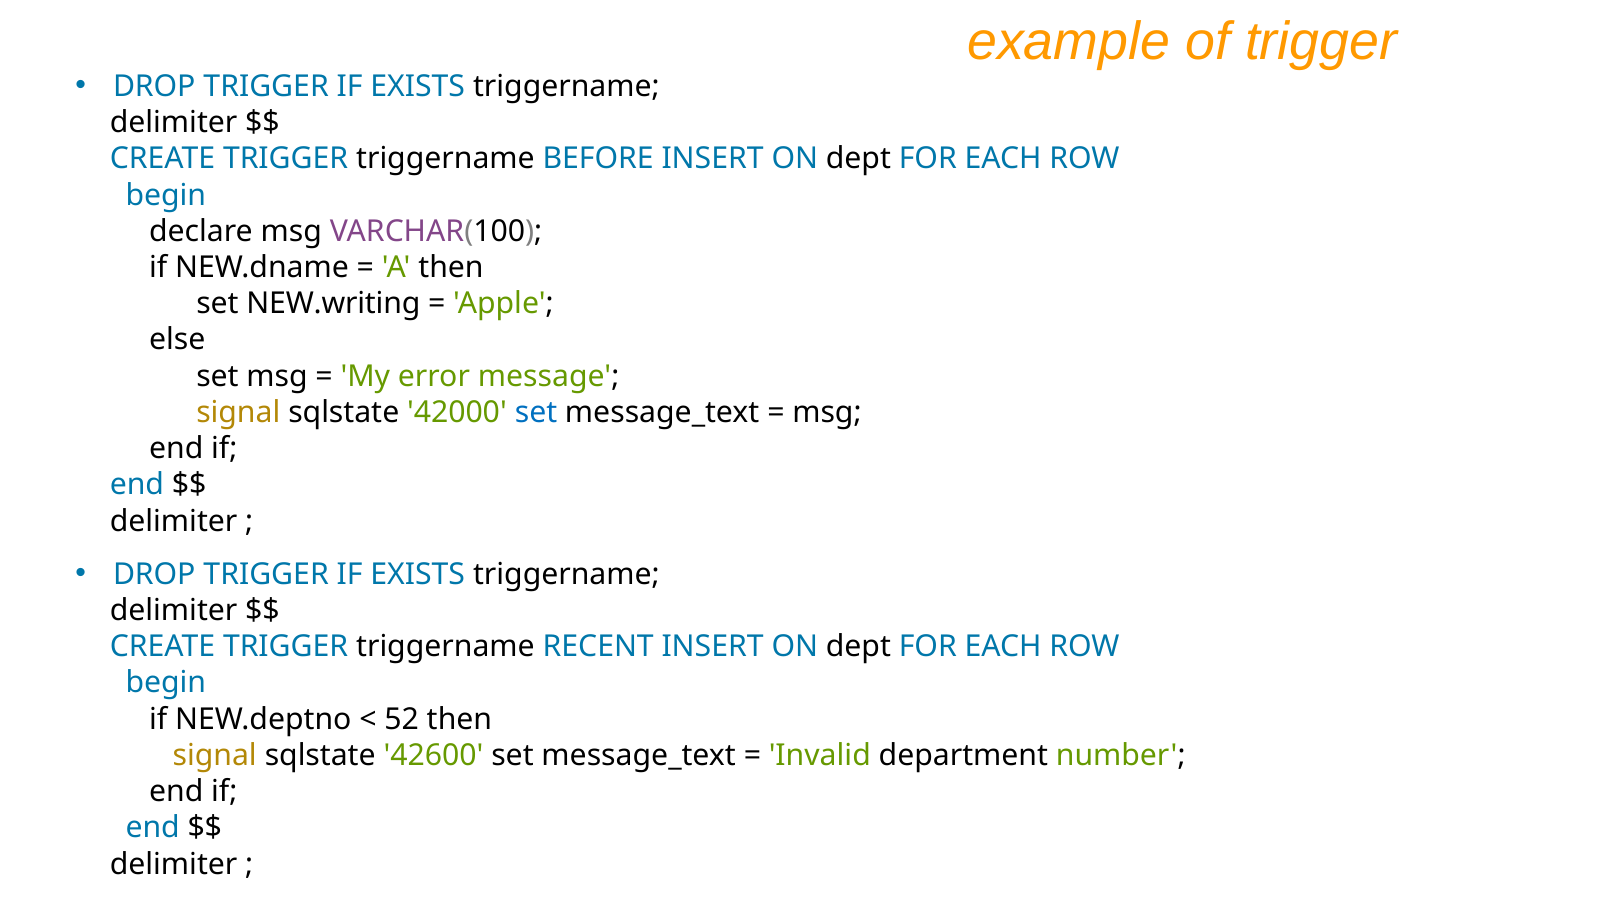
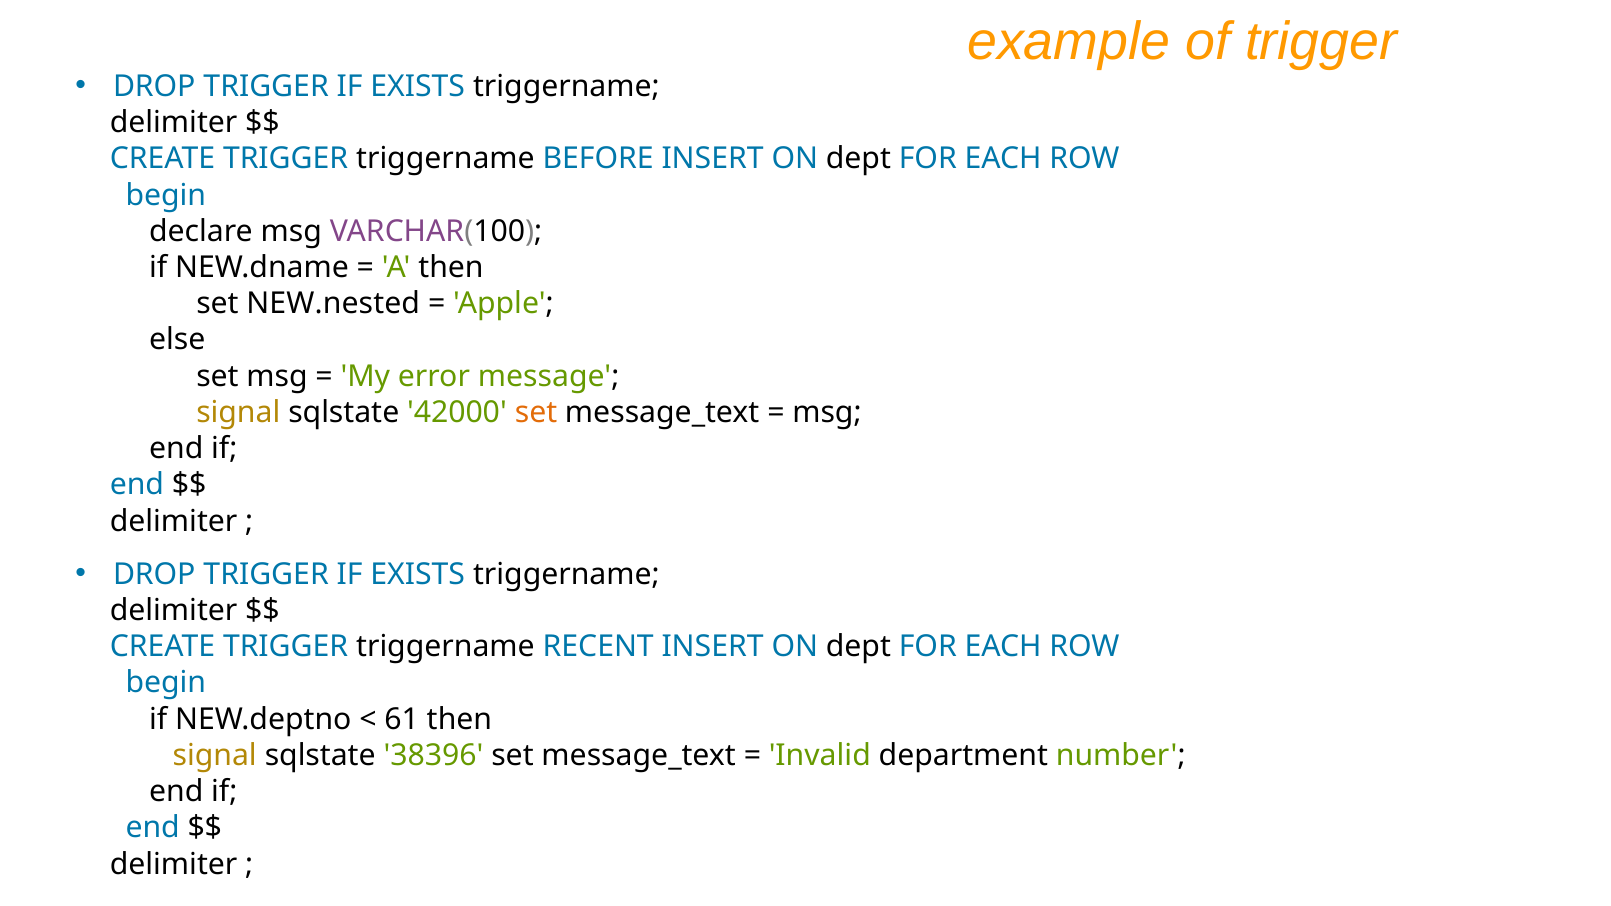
NEW.writing: NEW.writing -> NEW.nested (333, 304)
set colour: blue -> orange (536, 413)
52: 52 -> 61 (402, 719)
42600: 42600 -> 38396 (433, 756)
